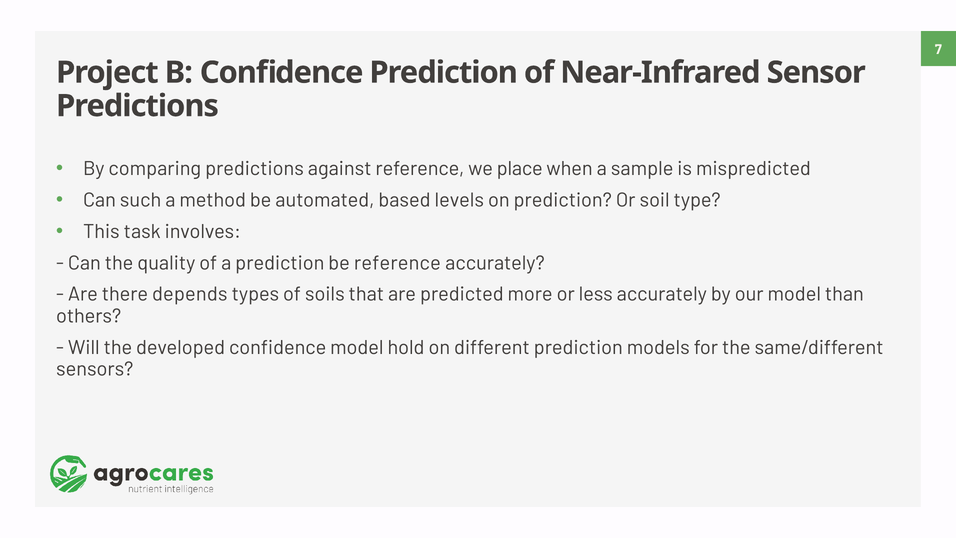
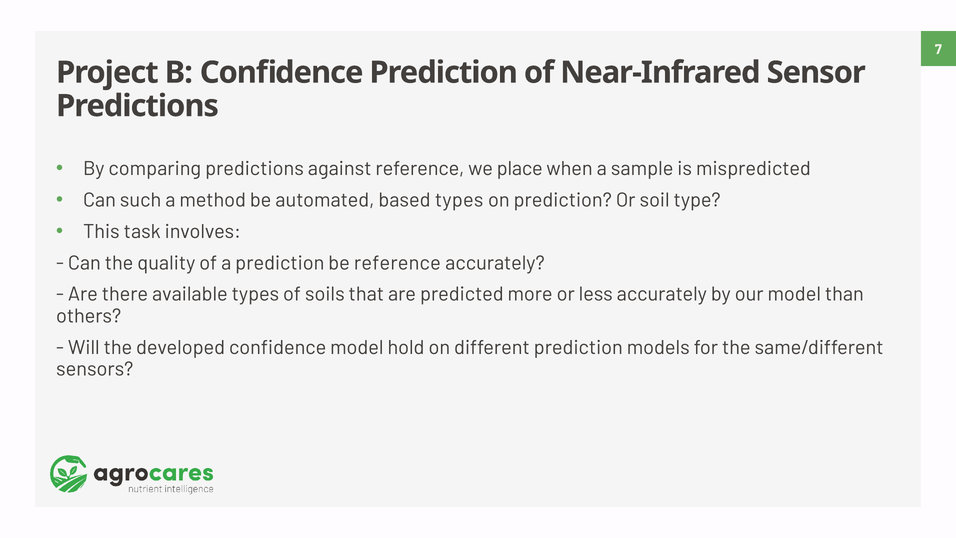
based levels: levels -> types (459, 200)
depends: depends -> available (190, 294)
